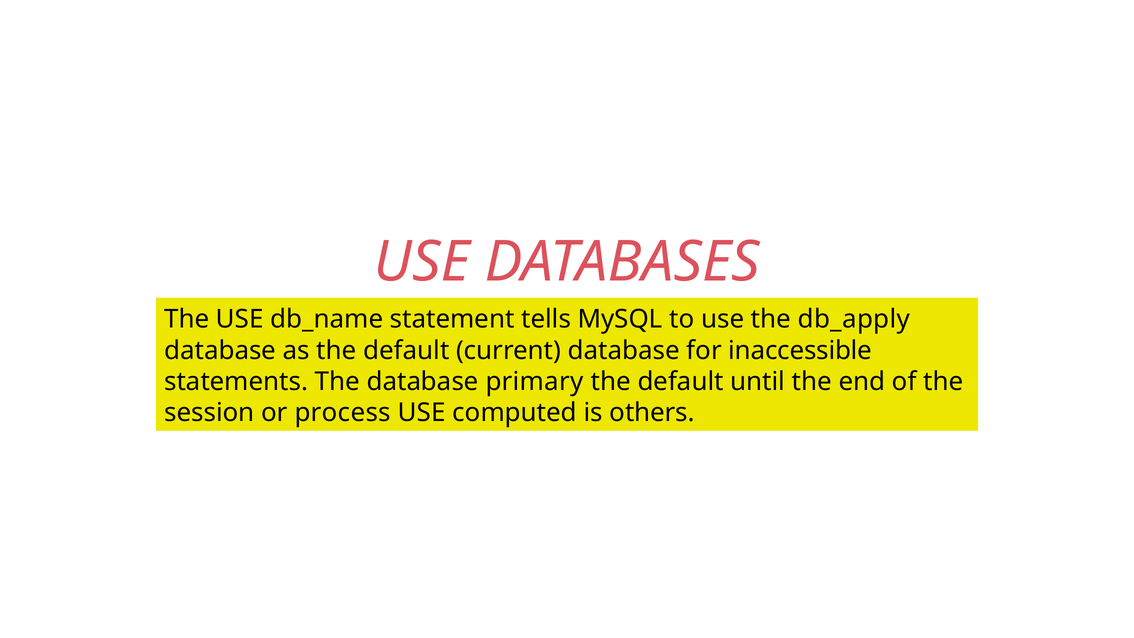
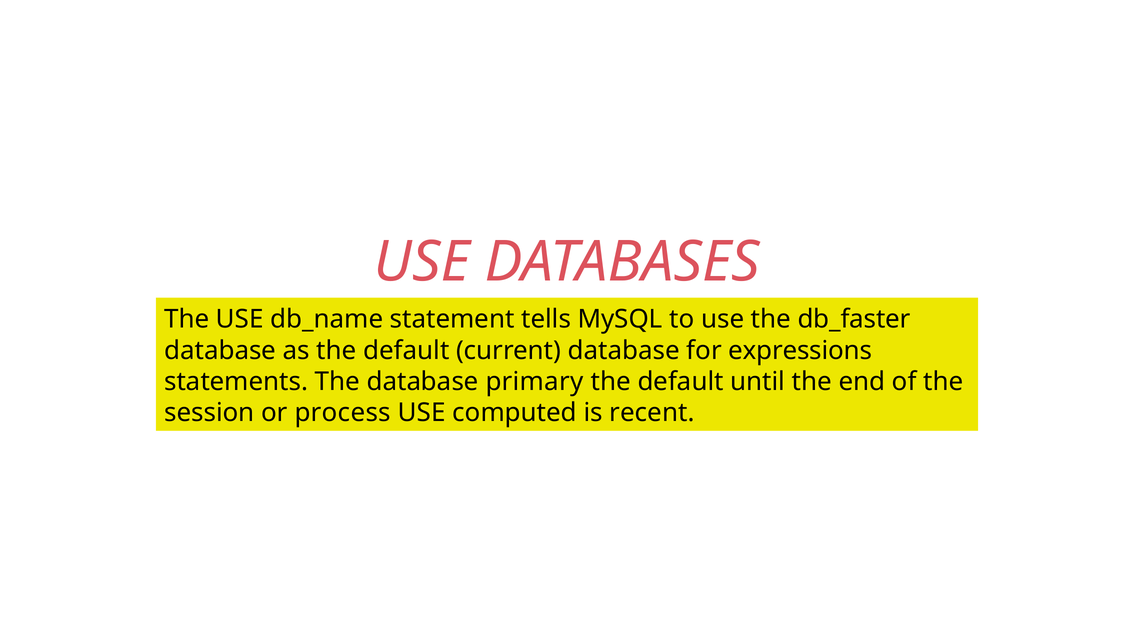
db_apply: db_apply -> db_faster (854, 319)
inaccessible: inaccessible -> expressions (800, 350)
others: others -> recent (652, 413)
